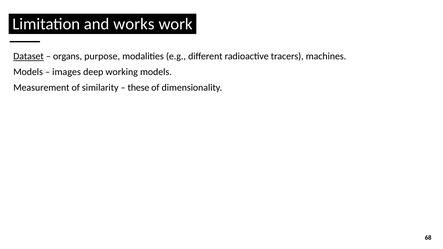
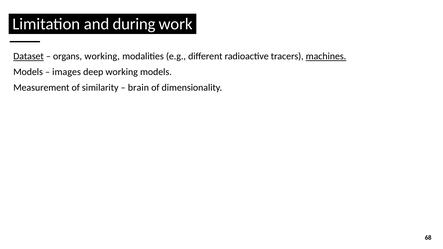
works: works -> during (134, 24)
organs purpose: purpose -> working (102, 56)
machines underline: none -> present (326, 56)
these: these -> brain (138, 87)
